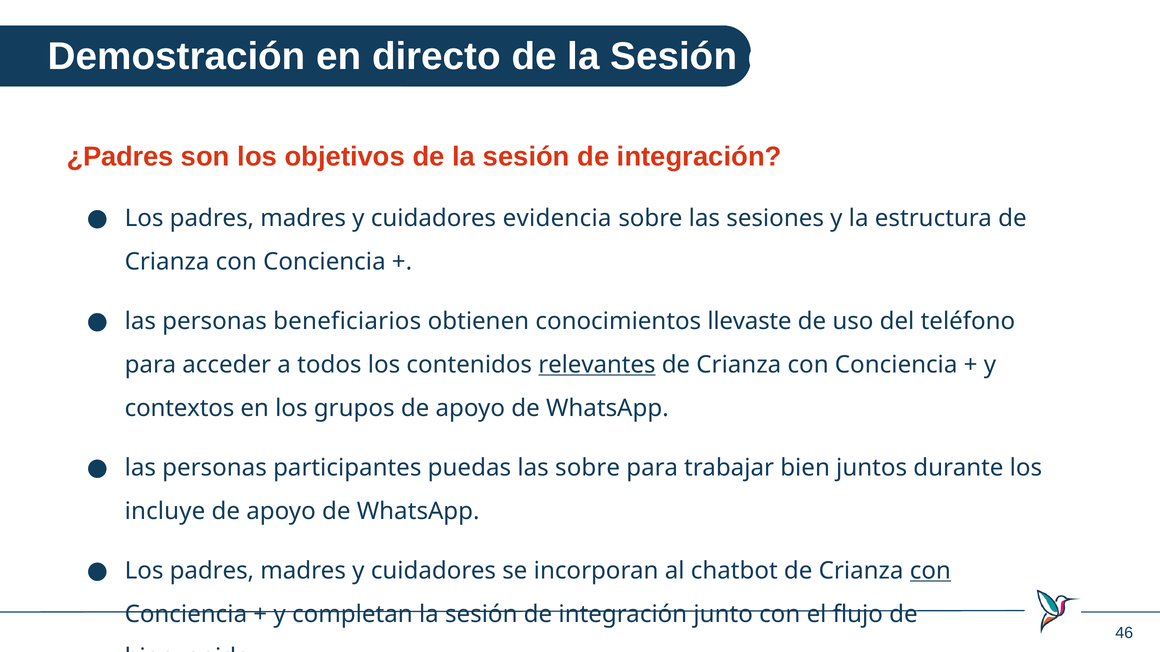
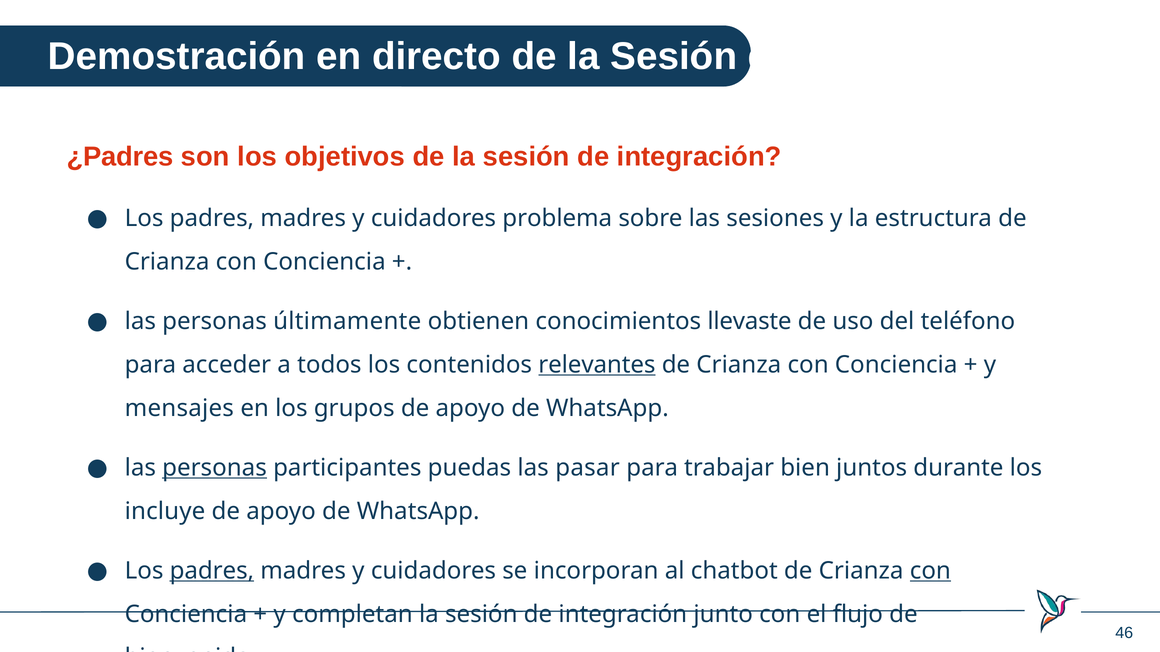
evidencia: evidencia -> problema (557, 218)
beneficiarios: beneficiarios -> últimamente (347, 321)
contextos: contextos -> mensajes (179, 408)
personas underline: none -> present (214, 468)
las sobre: sobre -> pasar (588, 468)
padres underline: none -> present (212, 571)
